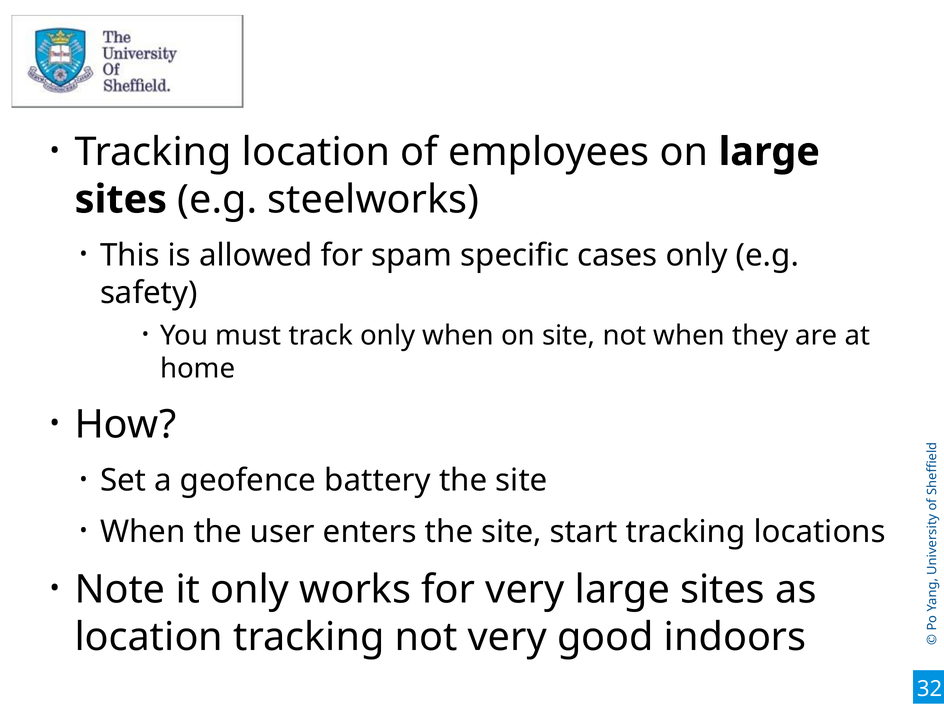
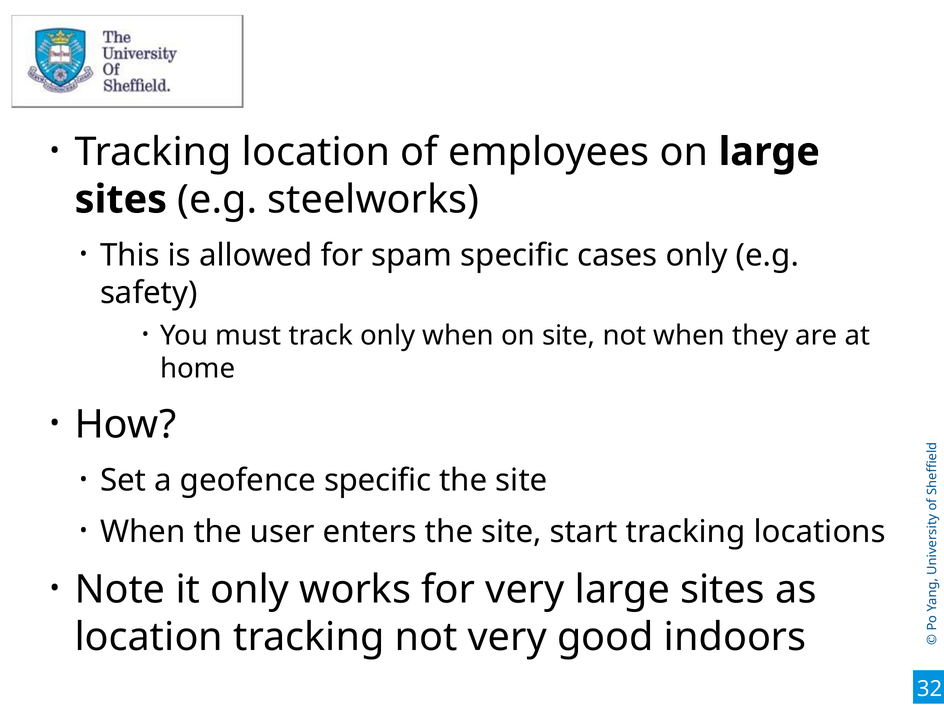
geofence battery: battery -> specific (378, 480)
